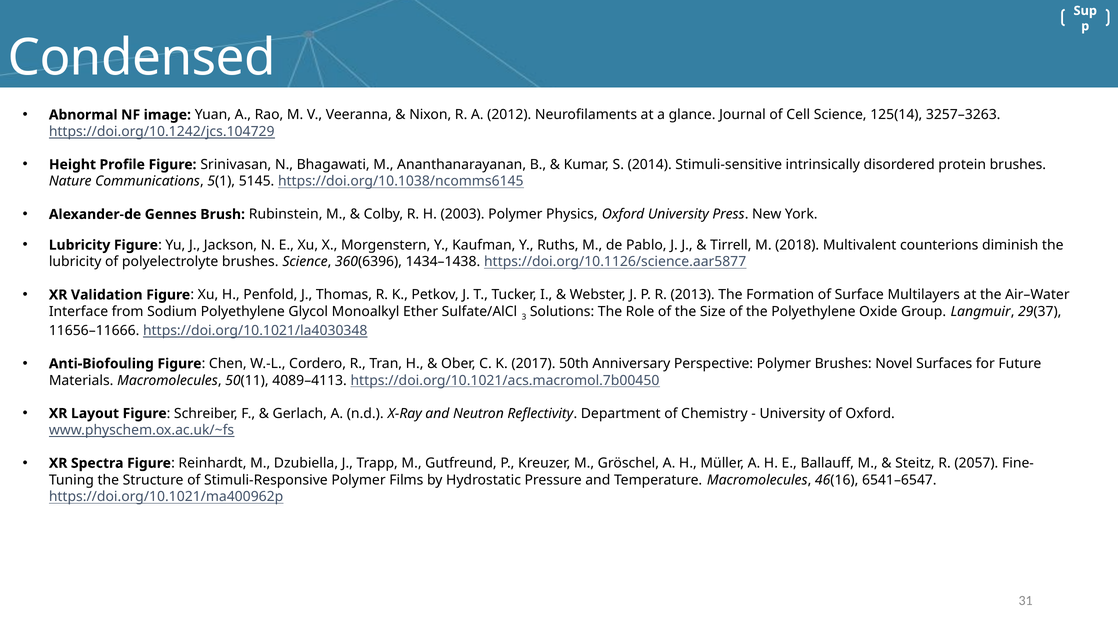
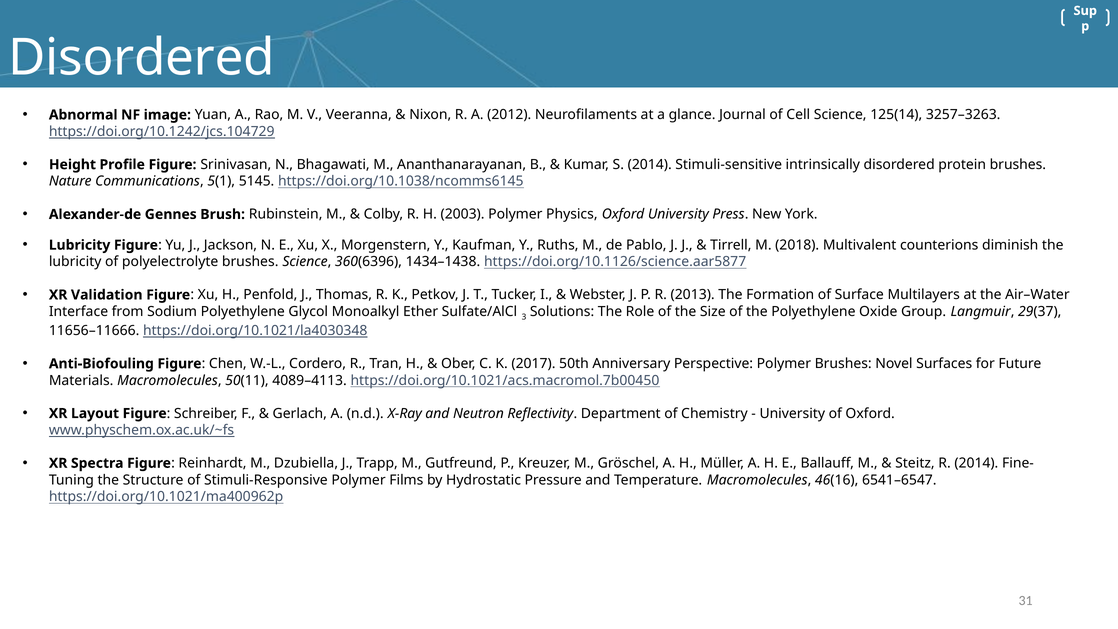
Condensed: Condensed -> Disordered (142, 58)
R 2057: 2057 -> 2014 (976, 463)
